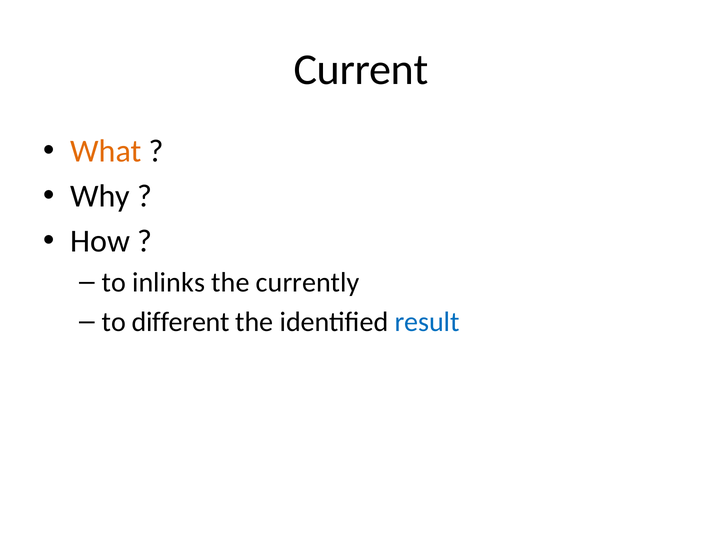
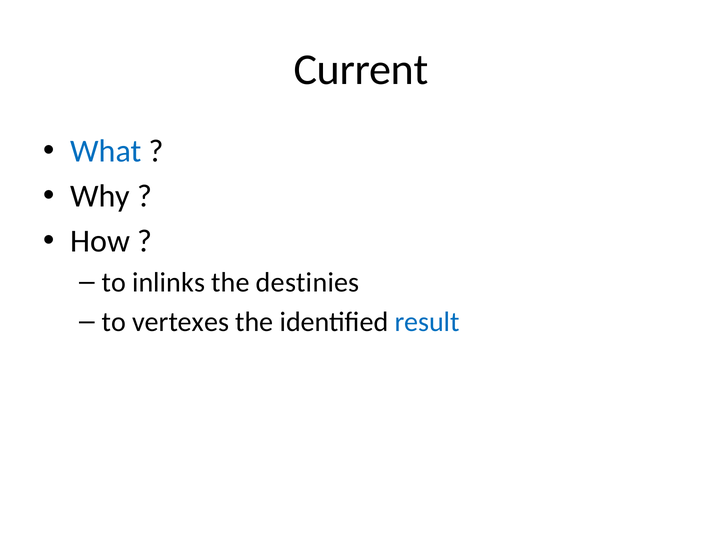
What colour: orange -> blue (106, 151)
currently: currently -> destinies (308, 283)
different: different -> vertexes (181, 322)
